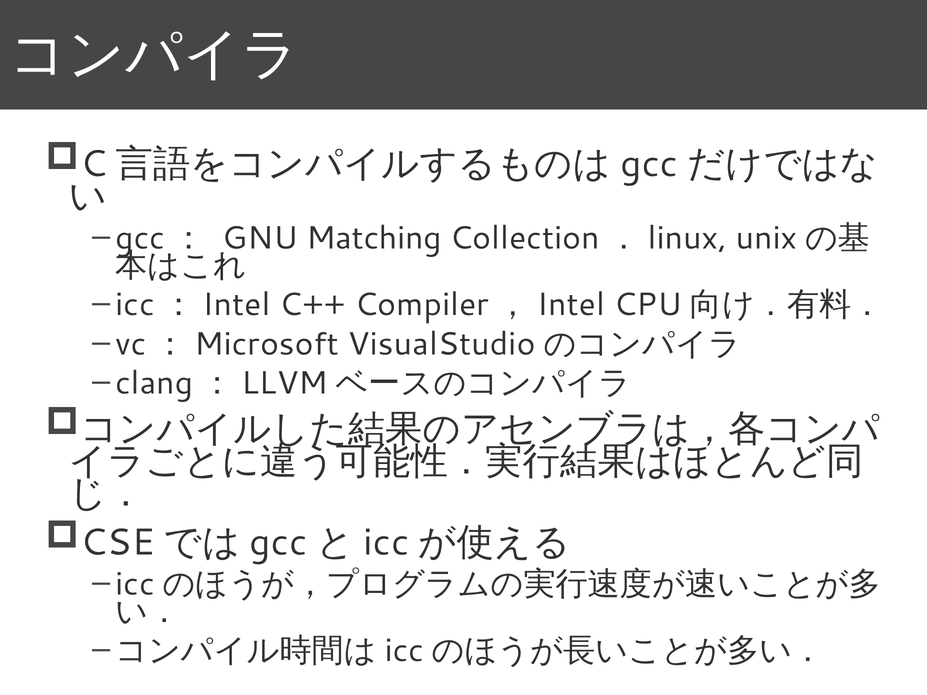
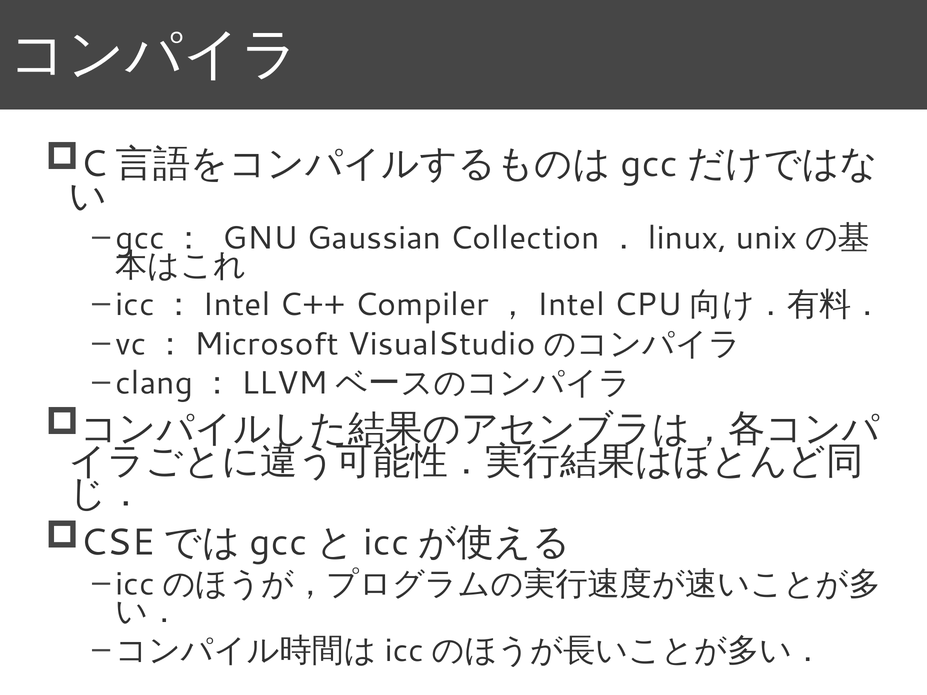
Matching: Matching -> Gaussian (374, 238)
